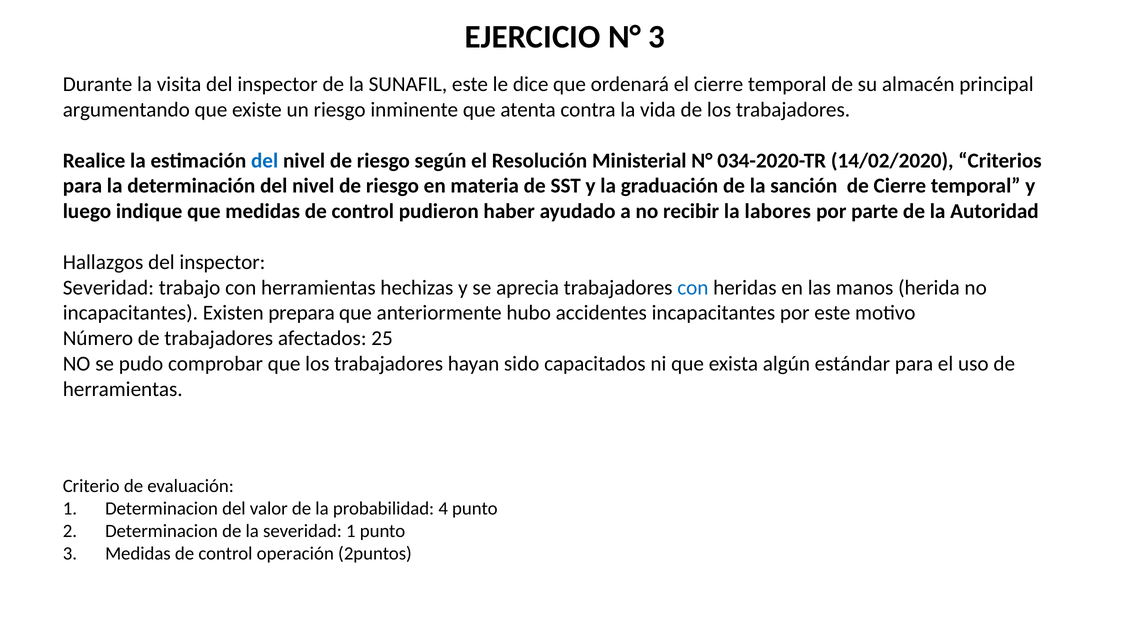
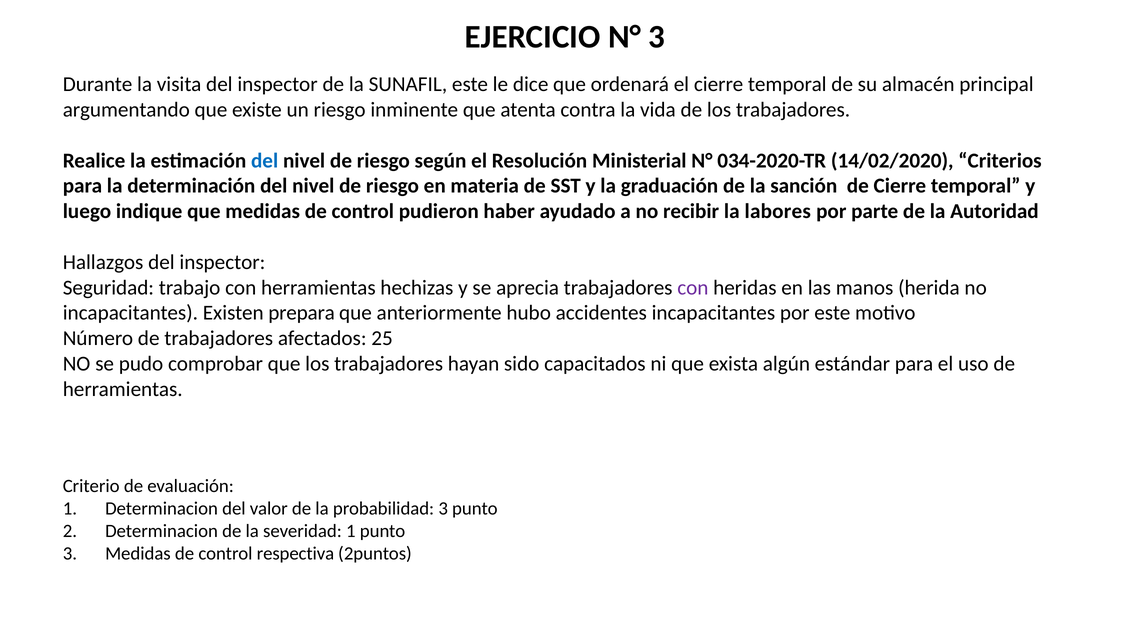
Severidad: Severidad -> Seguridad (108, 288)
con colour: blue -> purple (693, 288)
probabilidad 4: 4 -> 3 (443, 509)
operación: operación -> respectiva (295, 554)
